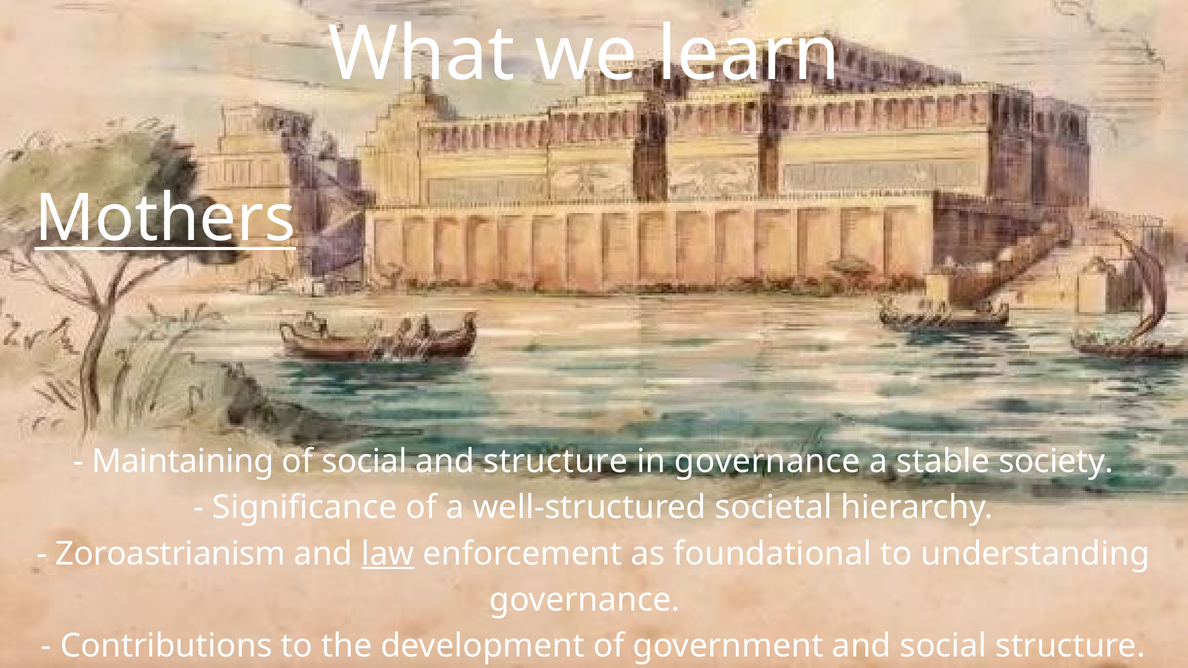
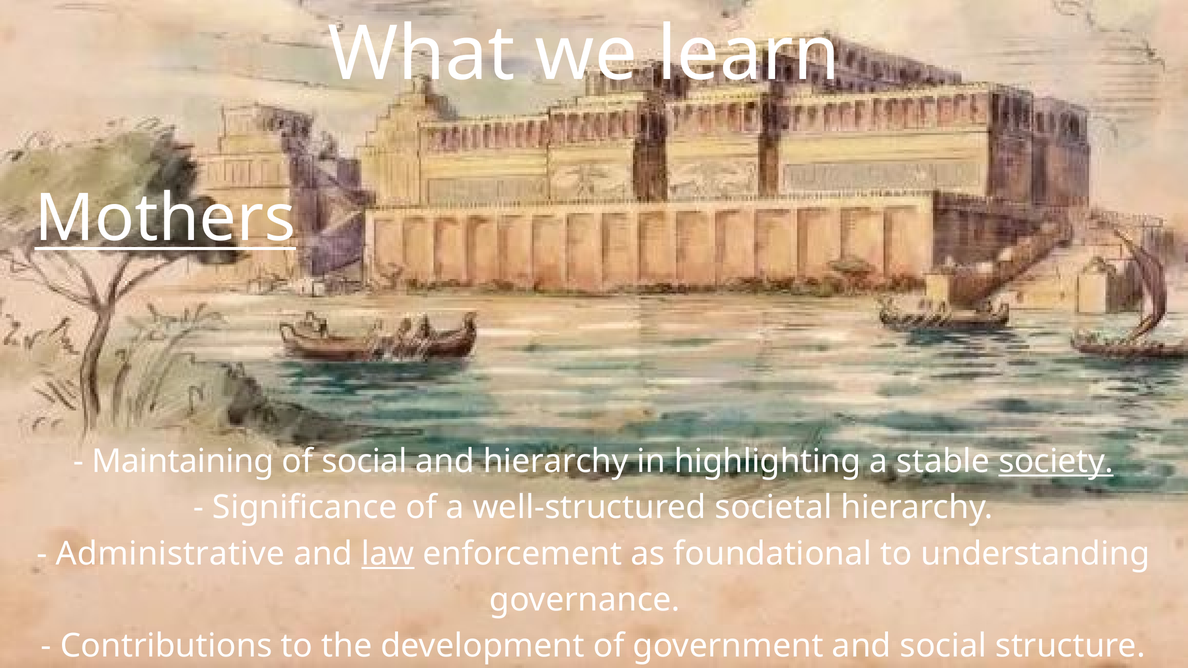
and structure: structure -> hierarchy (556, 461)
in governance: governance -> highlighting (768, 461)
society underline: none -> present (1056, 461)
Zoroastrianism: Zoroastrianism -> Administrative (170, 554)
